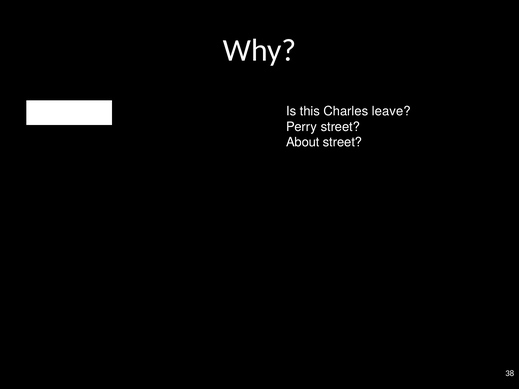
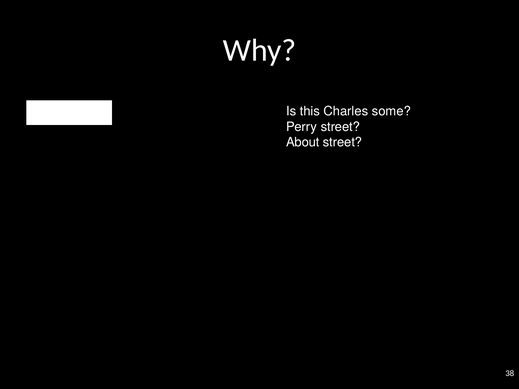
leave: leave -> some (391, 111)
